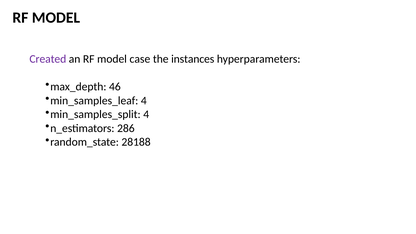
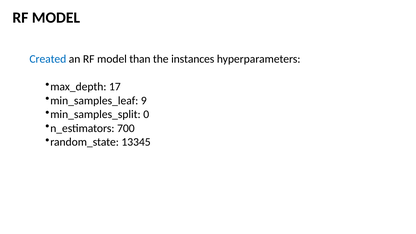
Created colour: purple -> blue (48, 59)
case: case -> than (140, 59)
46: 46 -> 17 (115, 87)
min_samples_leaf 4: 4 -> 9 (144, 101)
min_samples_split 4: 4 -> 0 (146, 114)
286: 286 -> 700 (126, 128)
28188: 28188 -> 13345 (136, 142)
